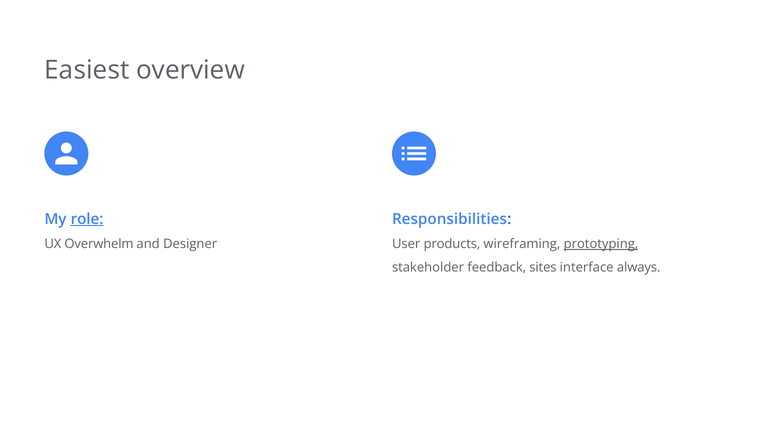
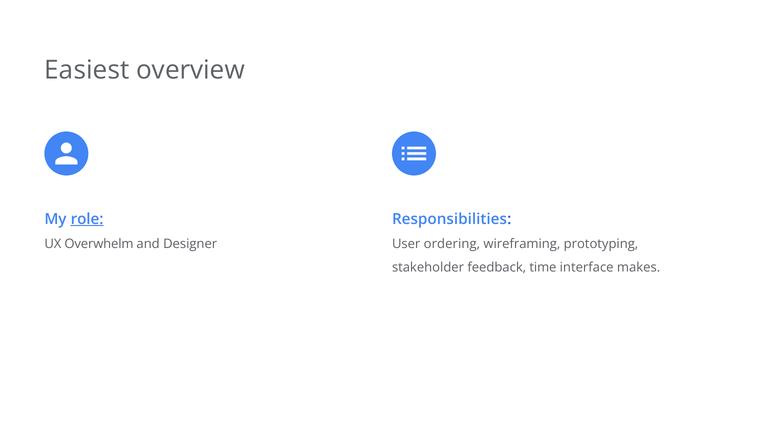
products: products -> ordering (452, 244)
prototyping underline: present -> none (601, 244)
sites: sites -> time (543, 267)
always: always -> makes (639, 267)
